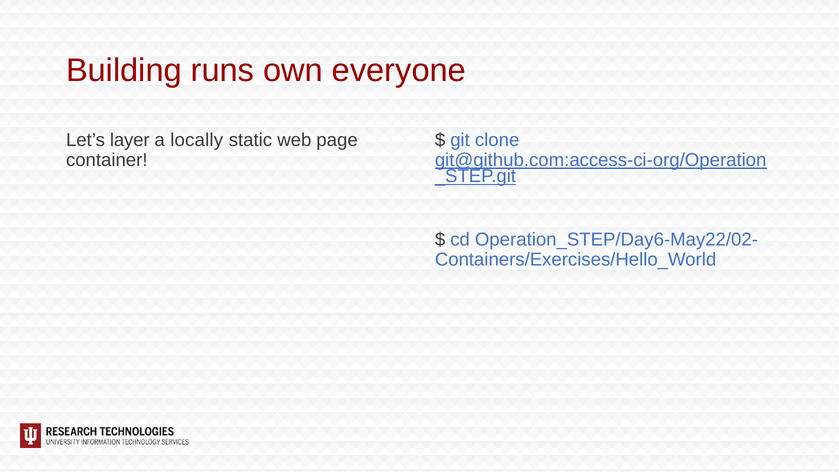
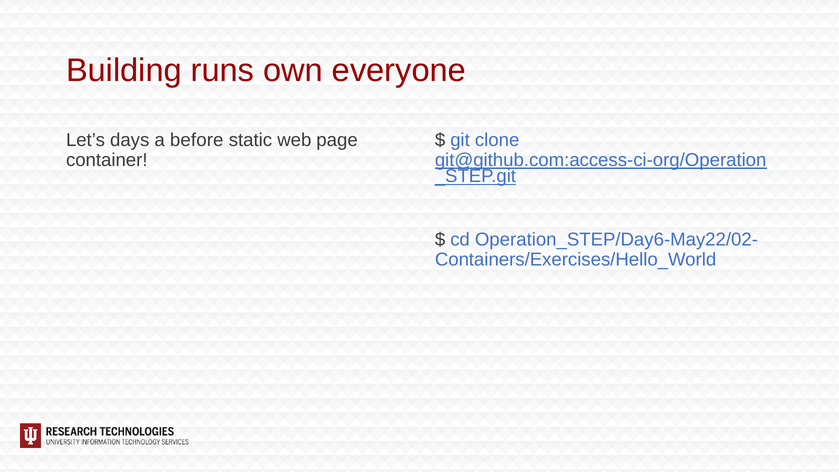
layer: layer -> days (130, 140)
locally: locally -> before (197, 140)
